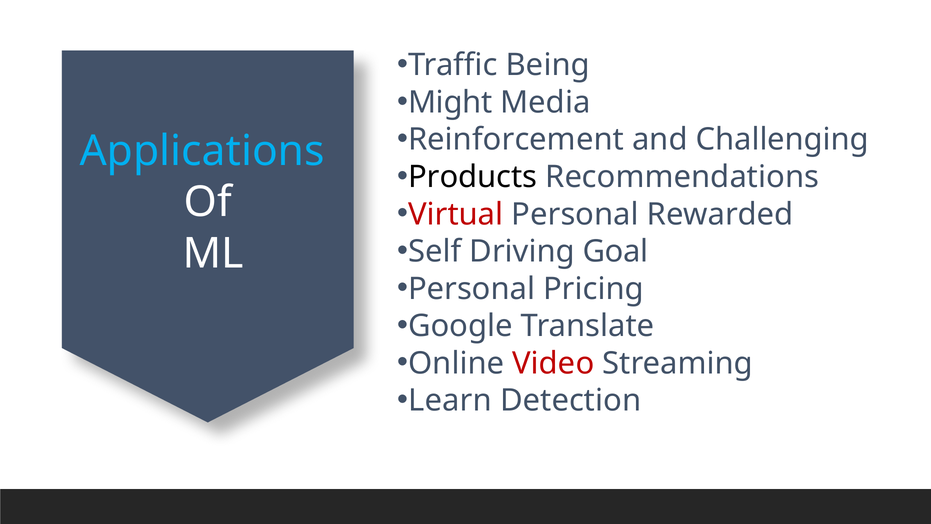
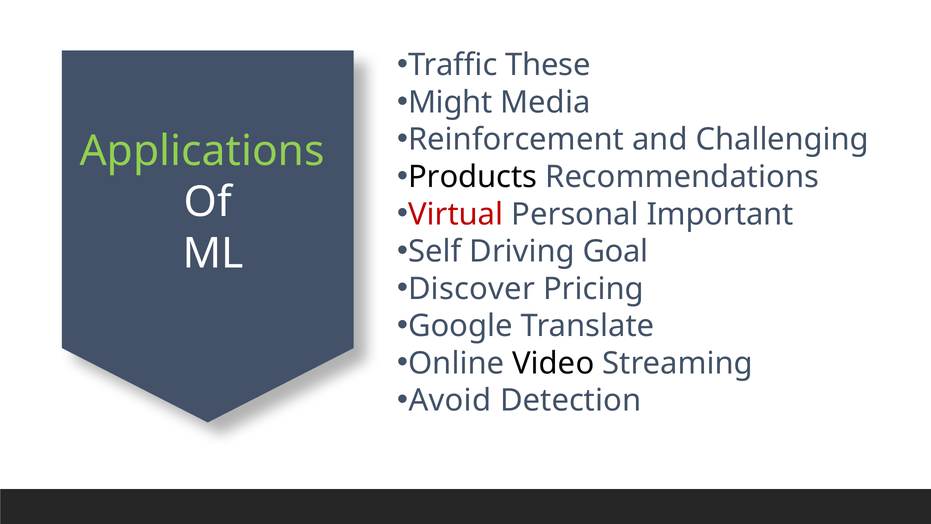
Being: Being -> These (548, 65)
Applications colour: light blue -> light green (202, 151)
Rewarded: Rewarded -> Important (720, 214)
Personal: Personal -> Discover (471, 289)
Video colour: red -> black (553, 363)
Learn: Learn -> Avoid (450, 400)
